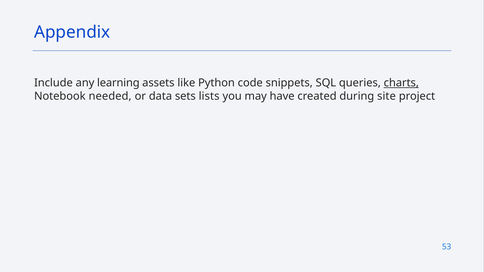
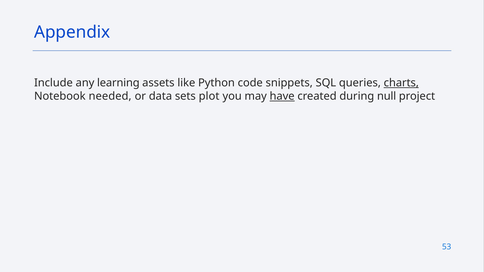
lists: lists -> plot (209, 96)
have underline: none -> present (282, 96)
site: site -> null (387, 96)
